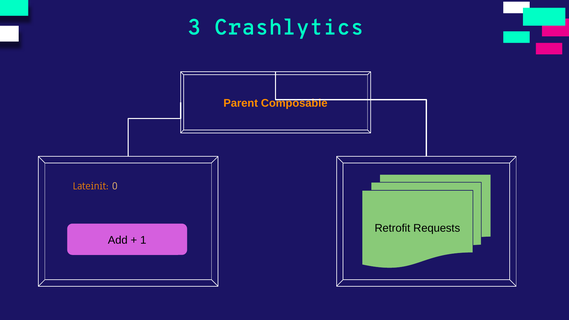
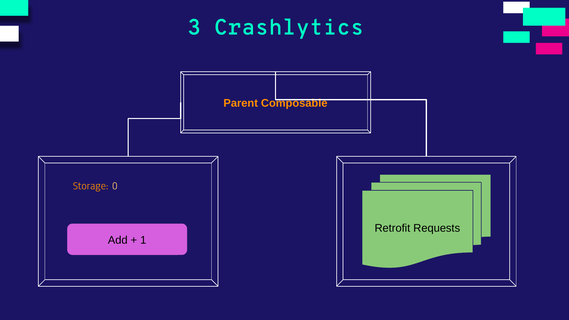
Lateinit: Lateinit -> Storage (91, 186)
